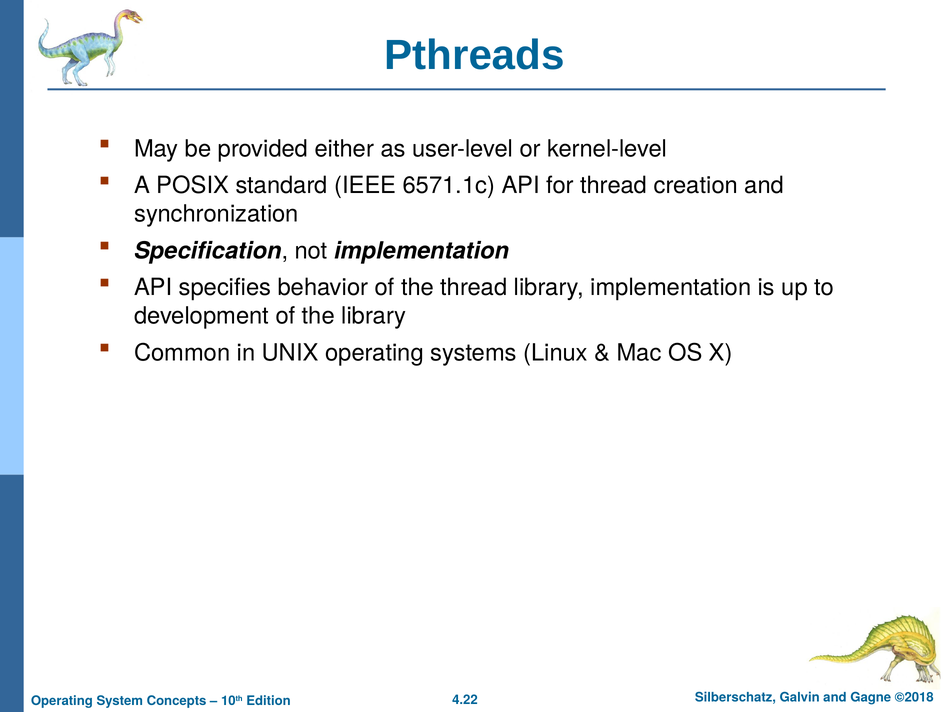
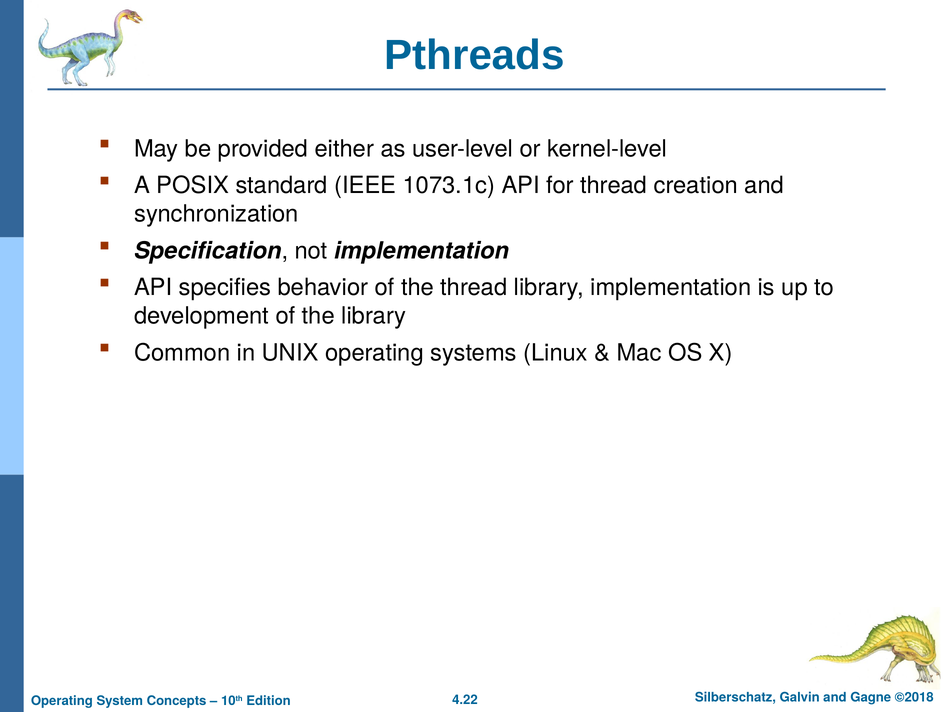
6571.1c: 6571.1c -> 1073.1c (449, 185)
